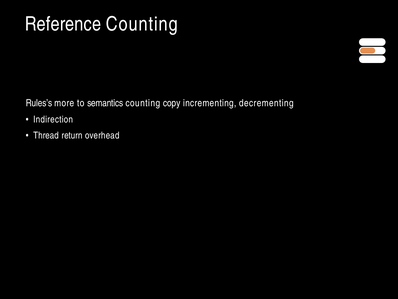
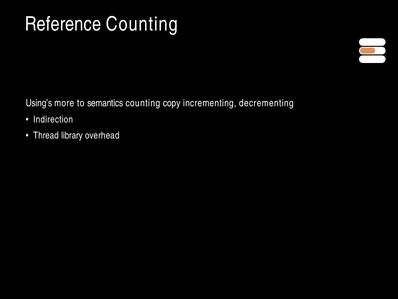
Rules’s: Rules’s -> Using’s (39, 103)
return: return -> library (72, 135)
